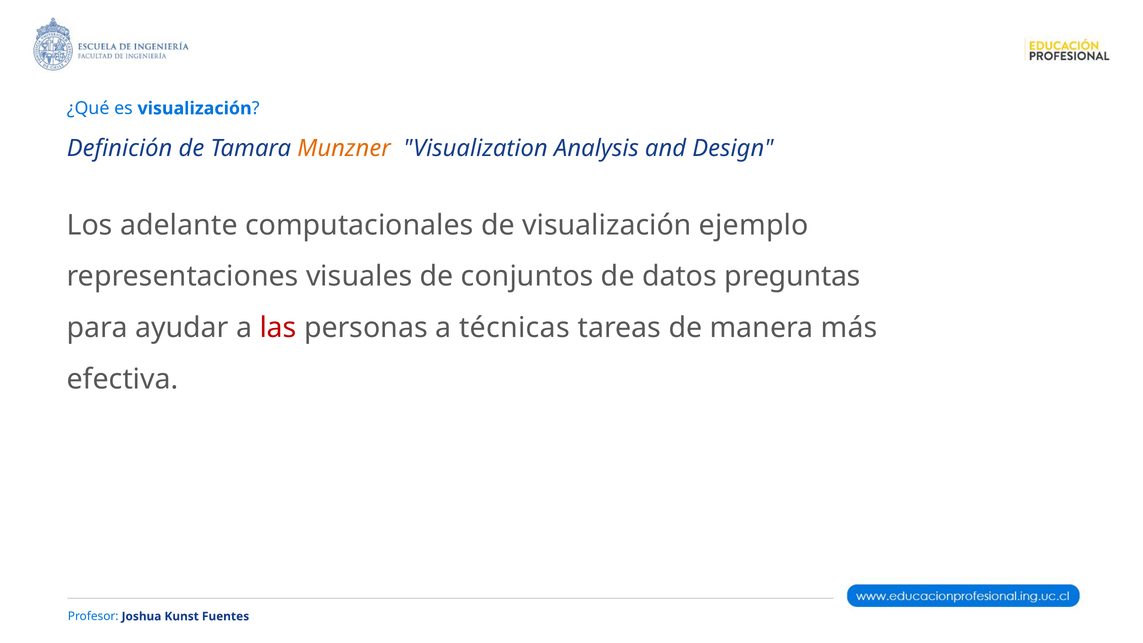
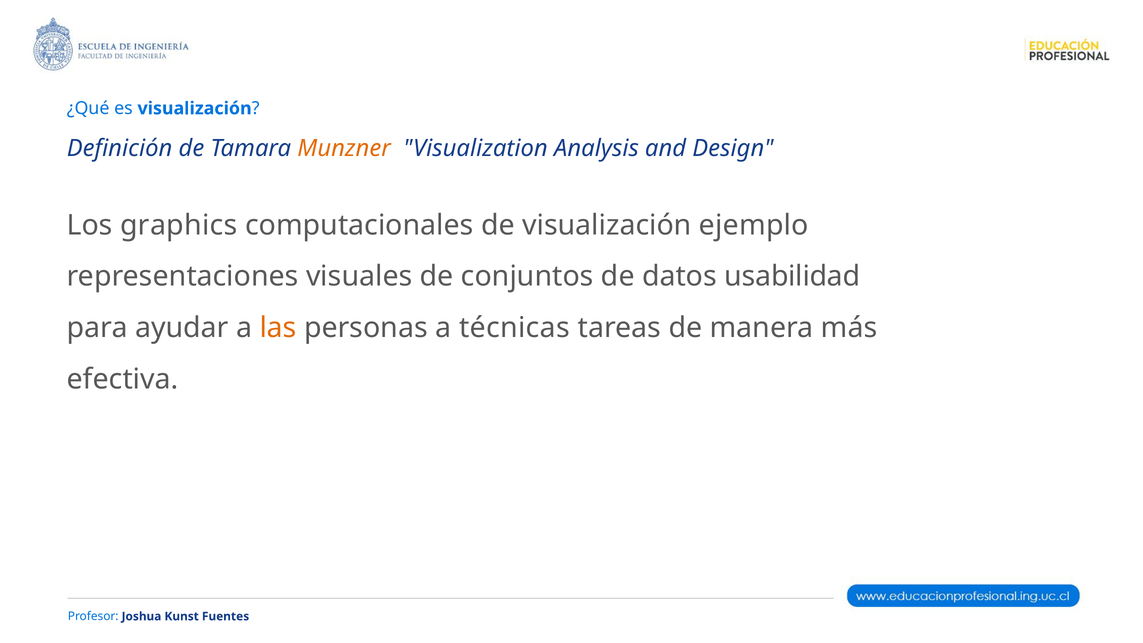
adelante: adelante -> graphics (179, 225)
preguntas: preguntas -> usabilidad (792, 277)
las colour: red -> orange (278, 328)
